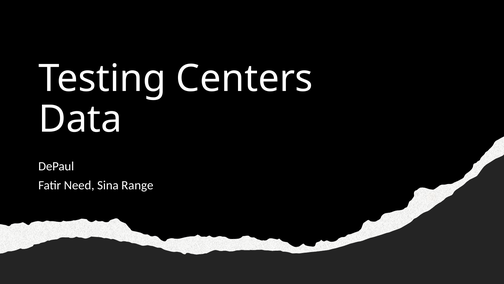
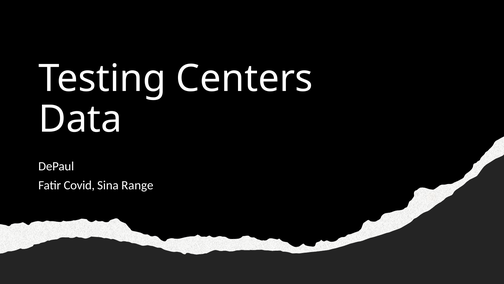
Need: Need -> Covid (79, 185)
